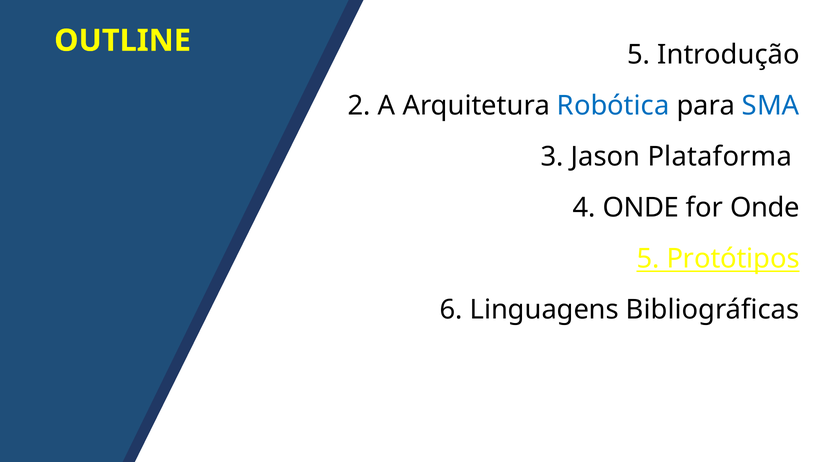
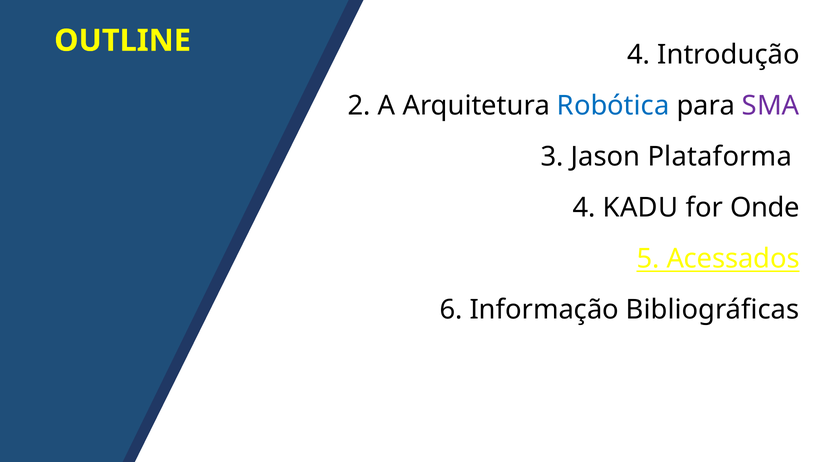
OUTLINE 5: 5 -> 4 (639, 55)
SMA colour: blue -> purple (771, 106)
4 ONDE: ONDE -> KADU (641, 208)
Protótipos: Protótipos -> Acessados (733, 259)
Linguagens: Linguagens -> Informação (544, 310)
